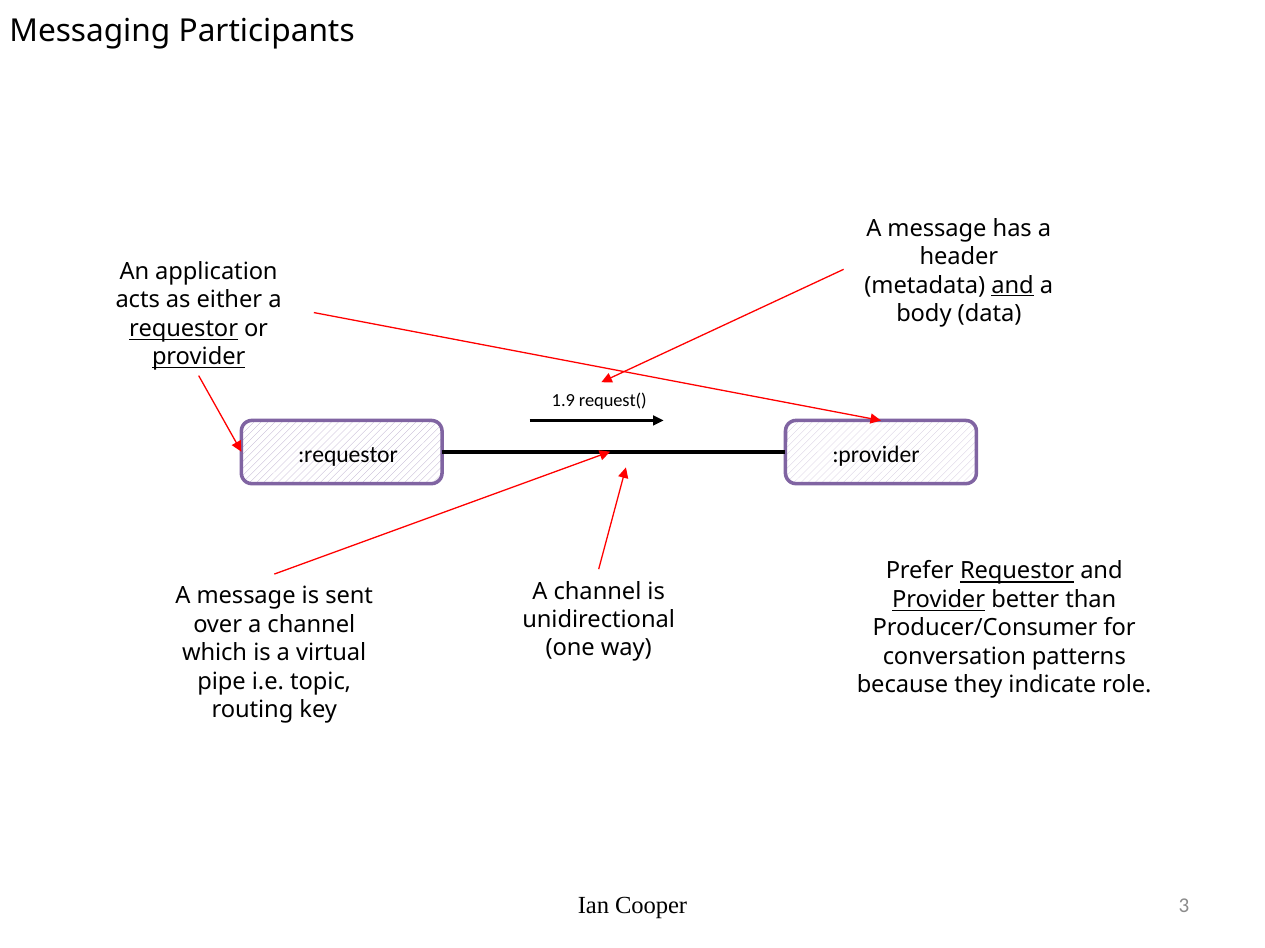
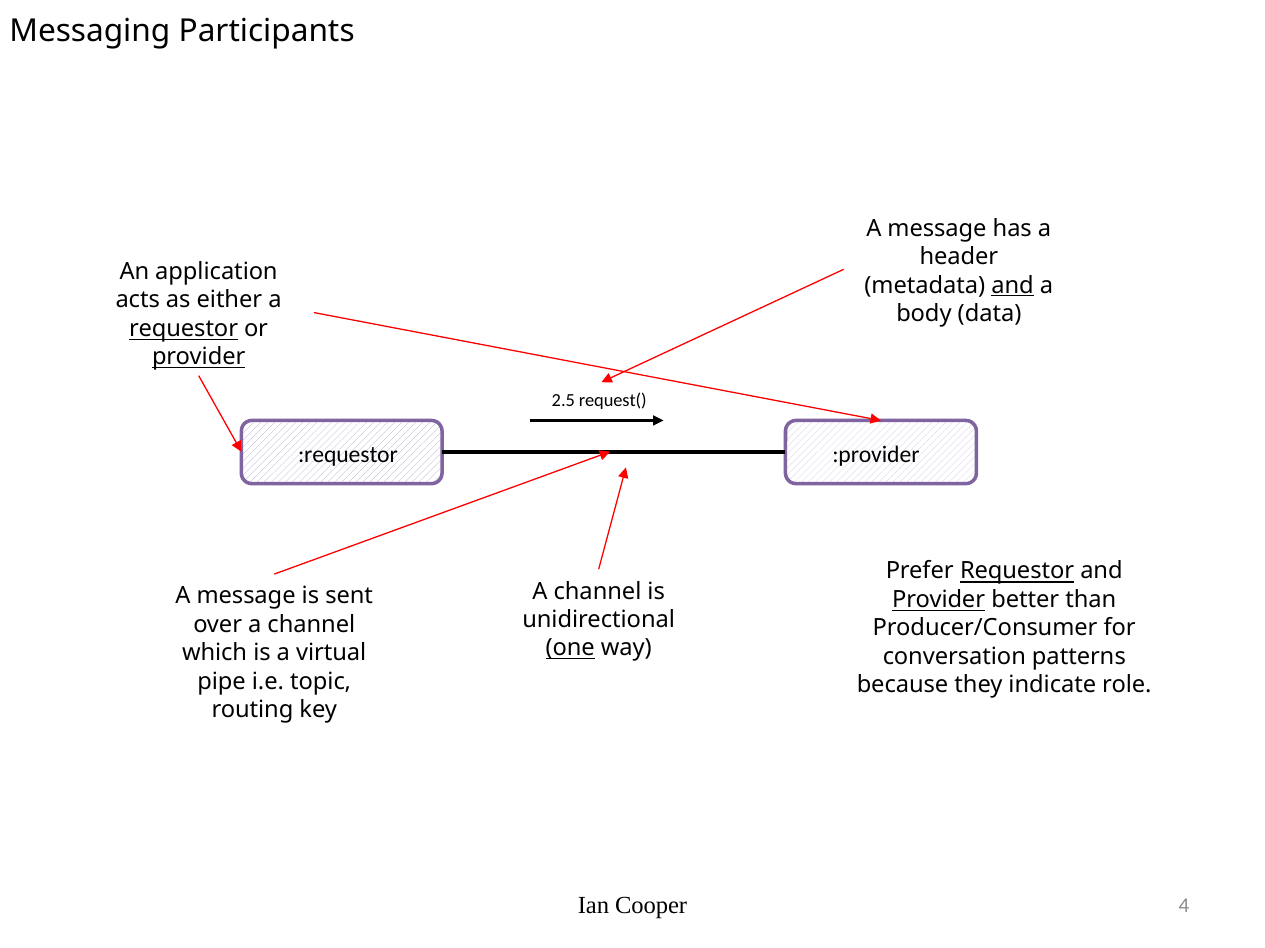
1.9: 1.9 -> 2.5 (563, 401)
one underline: none -> present (570, 649)
3: 3 -> 4 (1184, 906)
